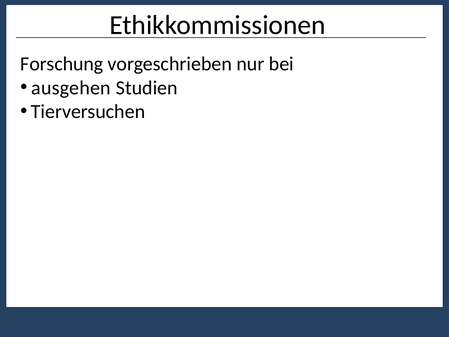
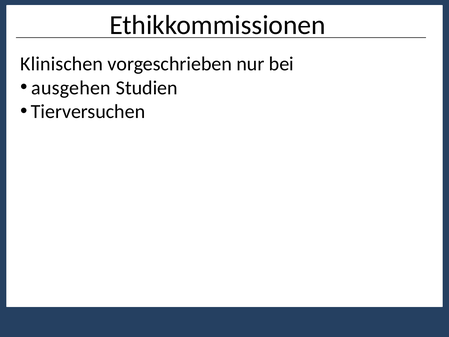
Forschung: Forschung -> Klinischen (62, 64)
